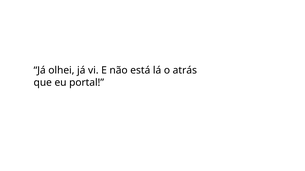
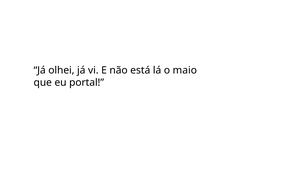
atrás: atrás -> maio (185, 71)
